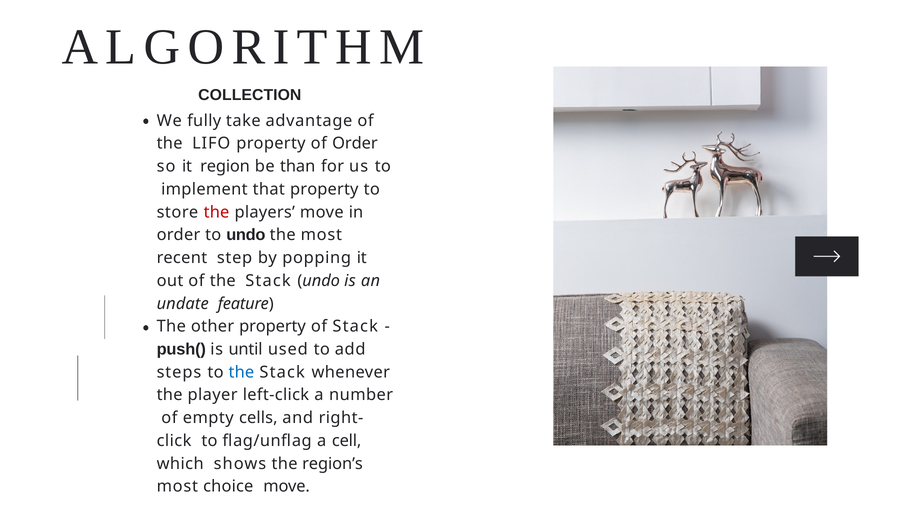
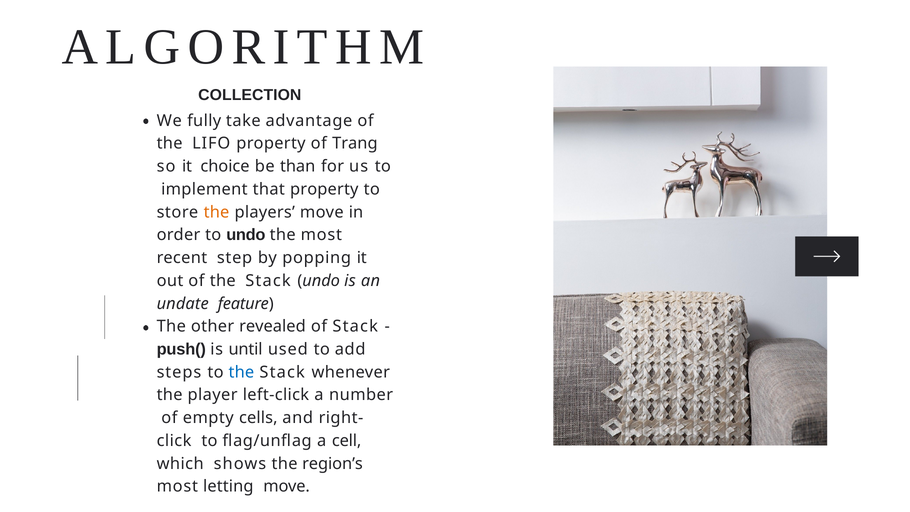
of Order: Order -> Trang (355, 144)
region: region -> choice (225, 166)
the colour: red -> orange (217, 212)
other property: property -> revealed (272, 326)
choice: choice -> letting (228, 486)
